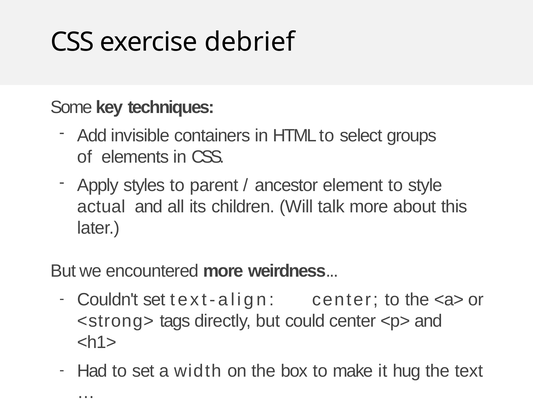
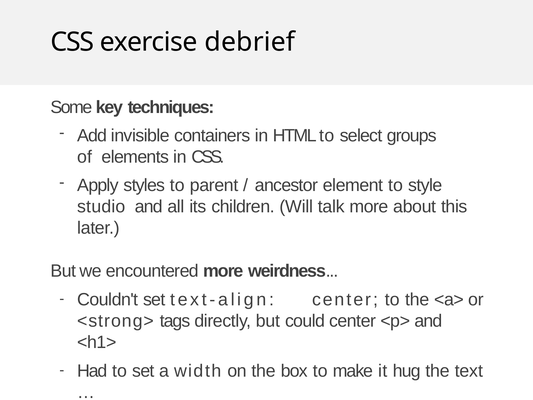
actual: actual -> studio (101, 206)
